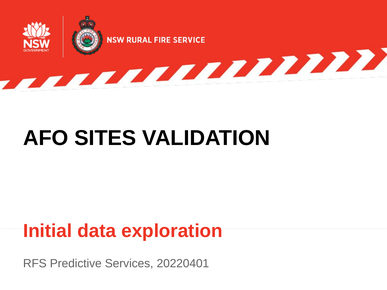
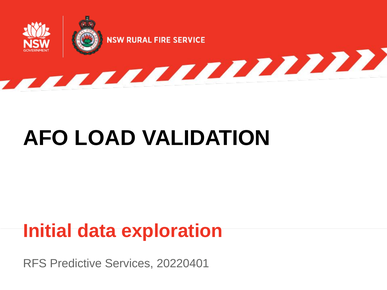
SITES: SITES -> LOAD (105, 138)
